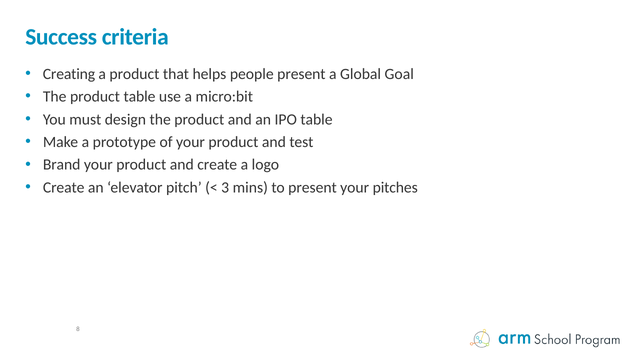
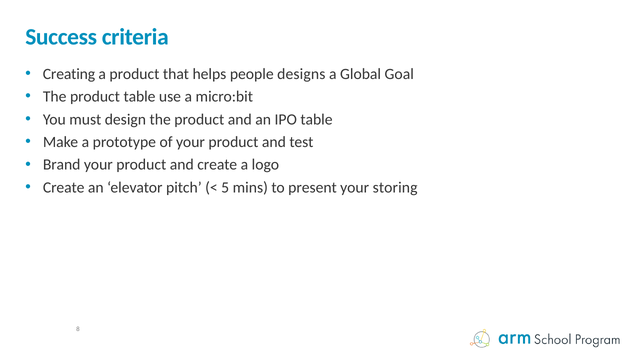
people present: present -> designs (301, 74)
3: 3 -> 5 (225, 188)
pitches: pitches -> storing (395, 188)
